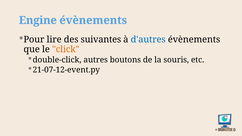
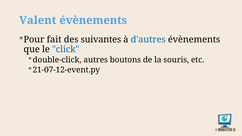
Engine: Engine -> Valent (38, 20)
lire: lire -> fait (54, 40)
click colour: orange -> blue (66, 49)
